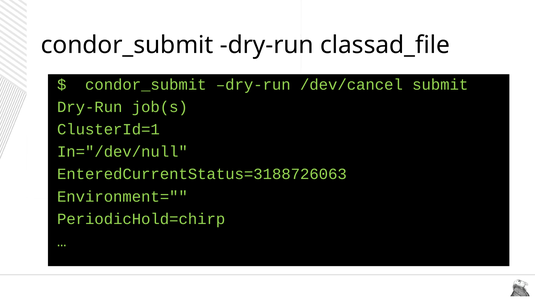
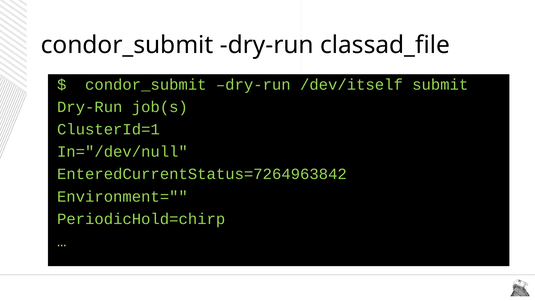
/dev/cancel: /dev/cancel -> /dev/itself (351, 84)
EnteredCurrentStatus=3188726063: EnteredCurrentStatus=3188726063 -> EnteredCurrentStatus=7264963842 (202, 174)
